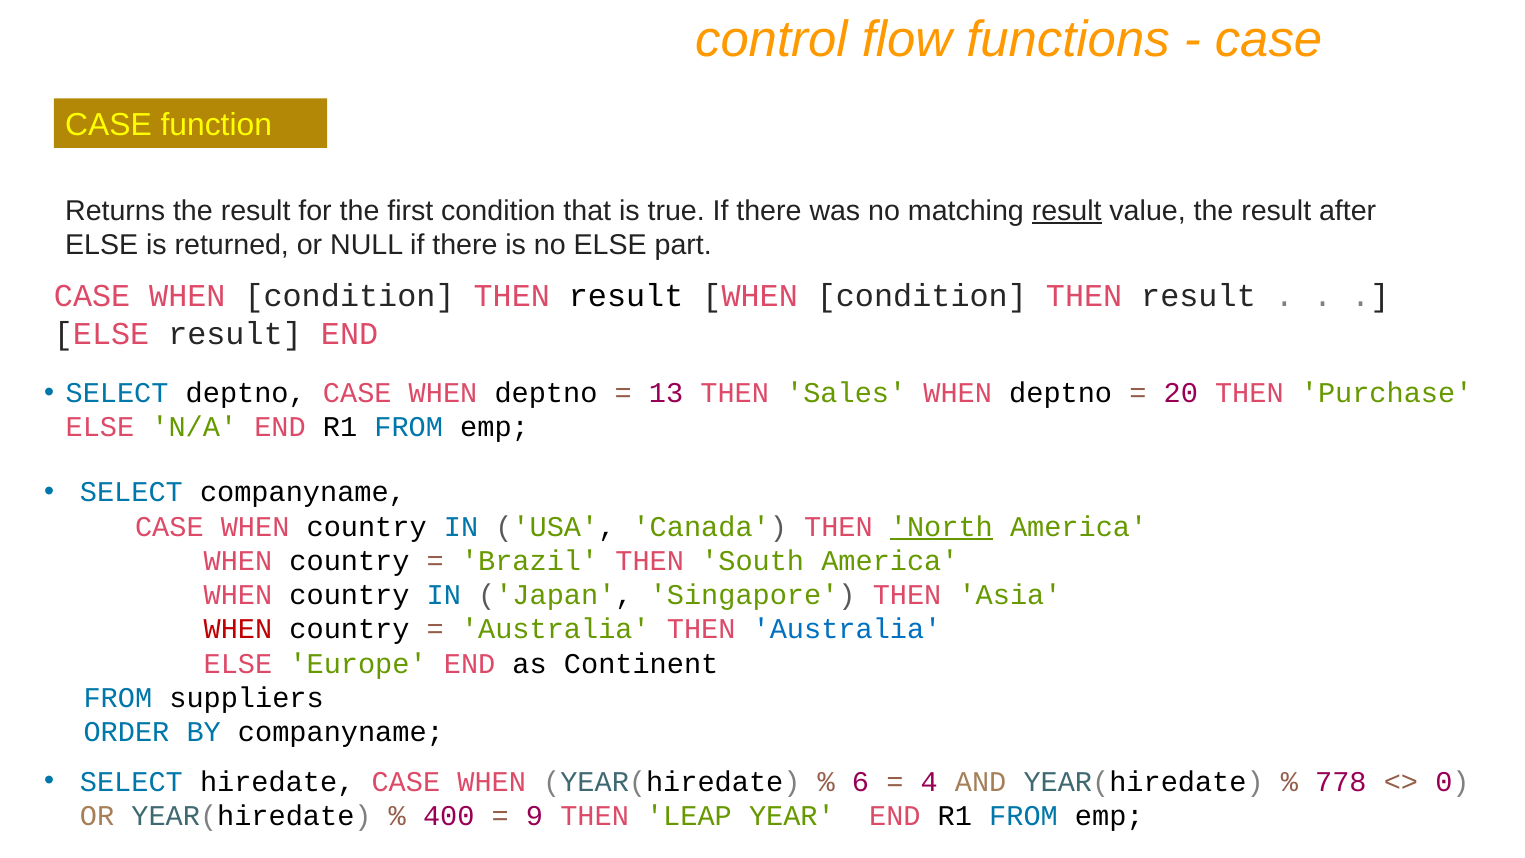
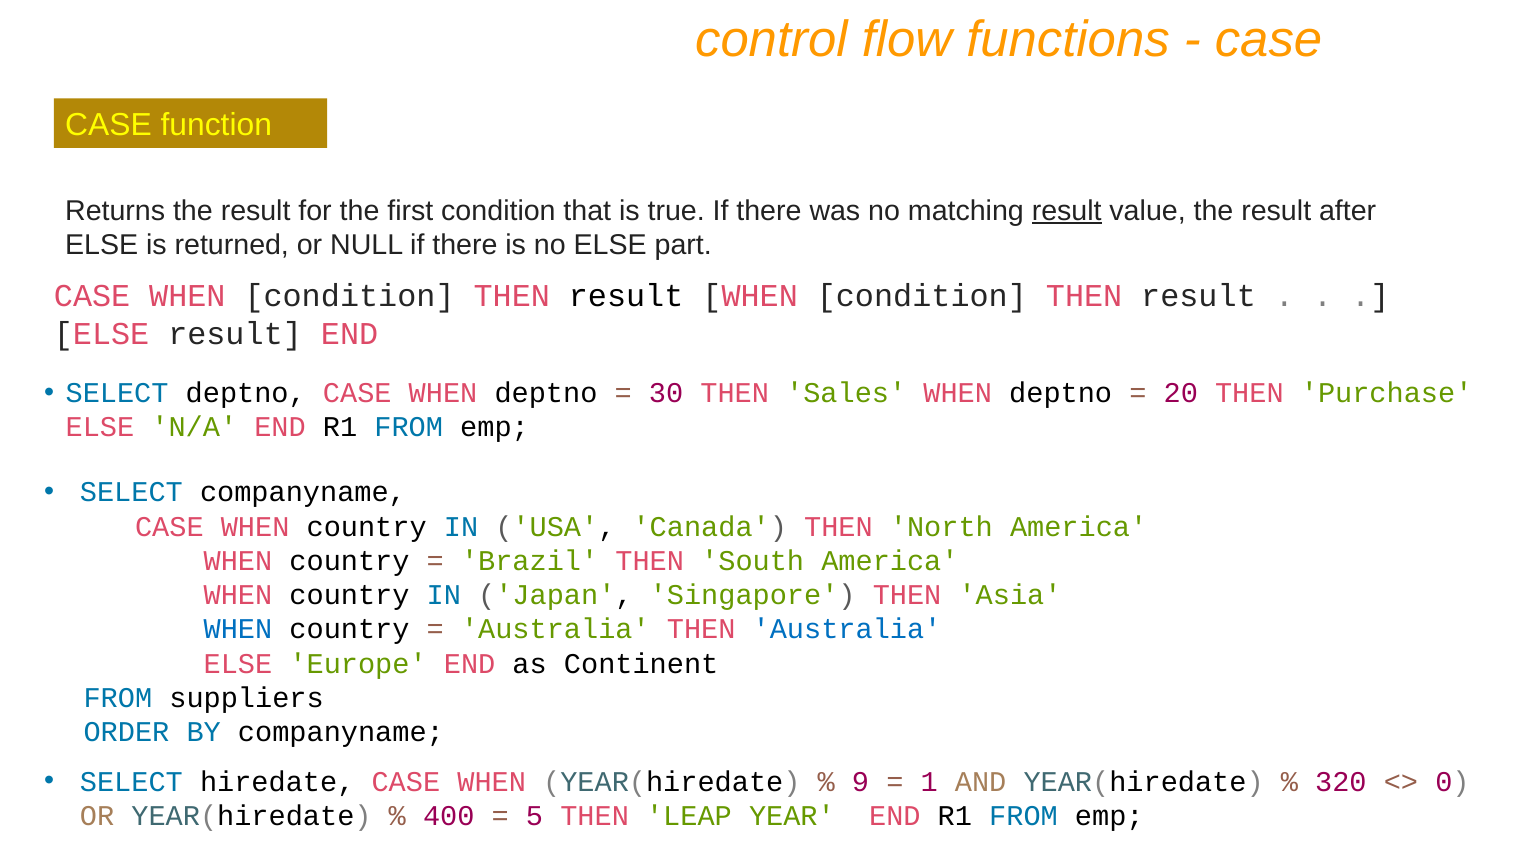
13: 13 -> 30 (666, 393)
North underline: present -> none (941, 526)
WHEN colour: red -> blue (238, 629)
6: 6 -> 9 (861, 782)
4: 4 -> 1 (929, 782)
778: 778 -> 320 (1341, 782)
9: 9 -> 5 (535, 816)
